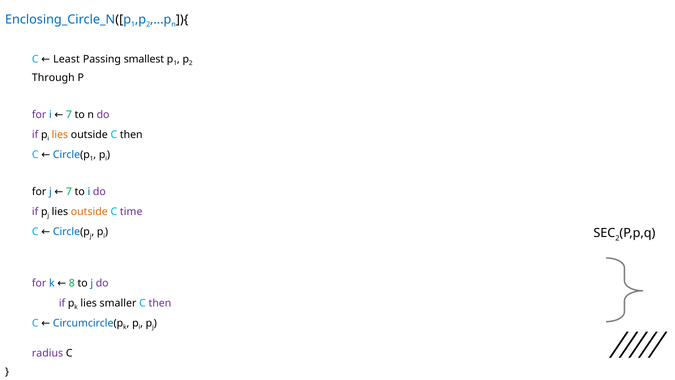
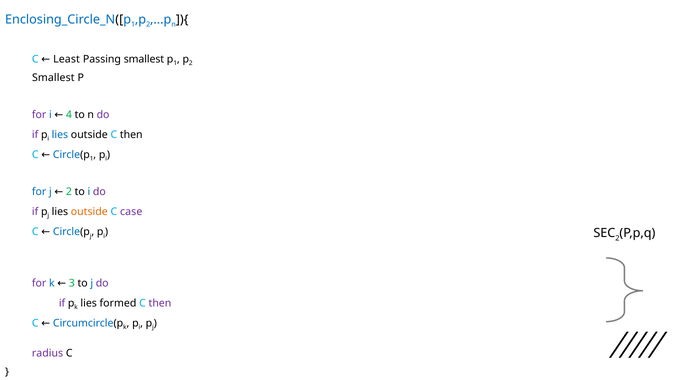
Through: Through -> Smallest (53, 78)
7: 7 -> 4 (69, 115)
lies colour: orange -> blue (60, 134)
for colour: black -> blue (39, 192)
7: 7 -> 2 (69, 192)
time: time -> case (131, 212)
8: 8 -> 3 (72, 283)
smaller: smaller -> formed (118, 303)
